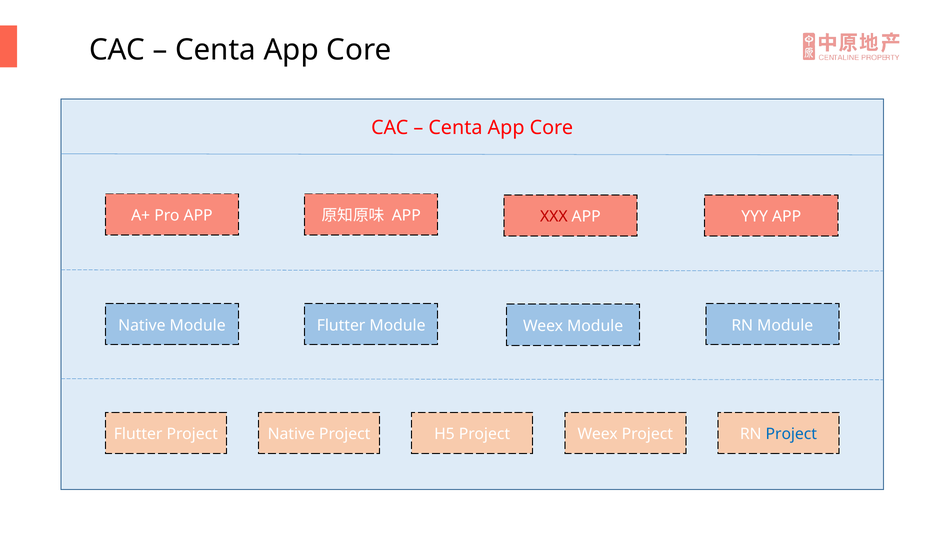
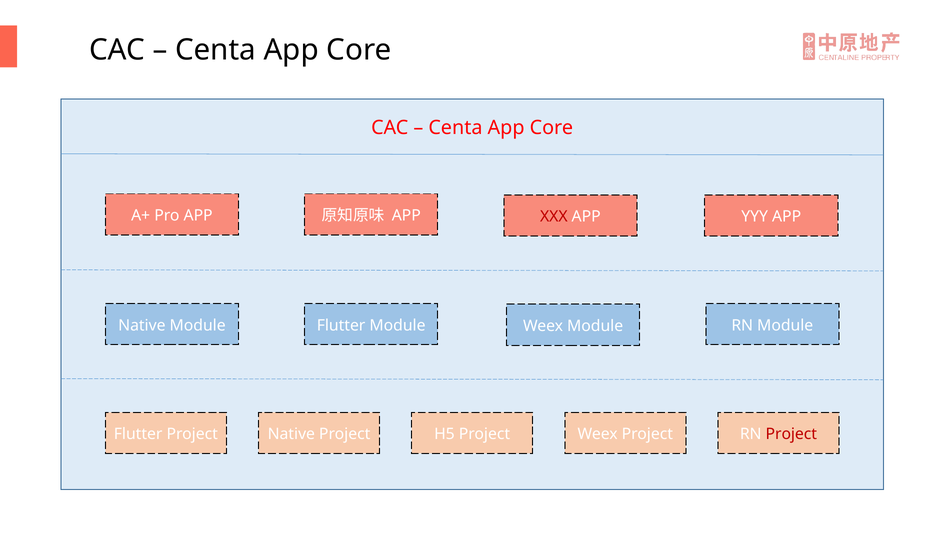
Project colour: blue -> red (791, 434)
